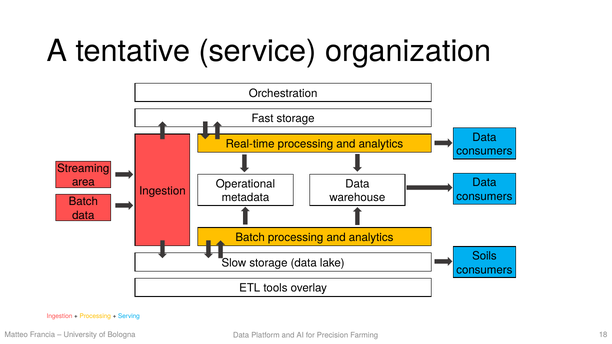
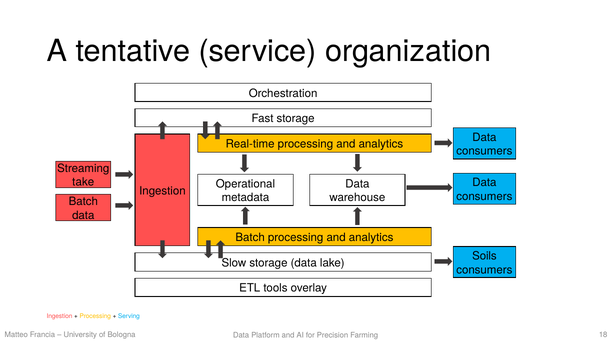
area: area -> take (83, 182)
